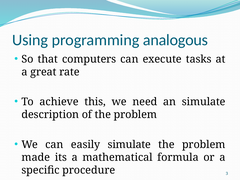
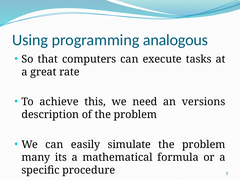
an simulate: simulate -> versions (204, 102)
made: made -> many (36, 157)
